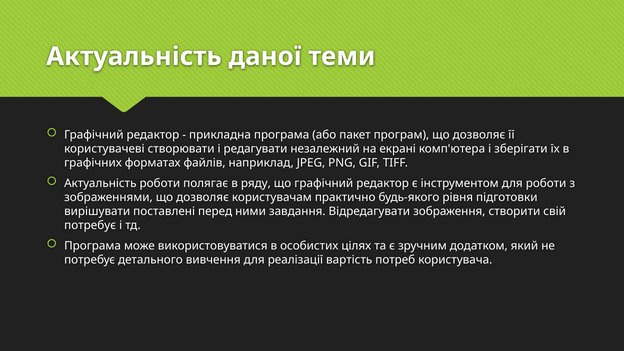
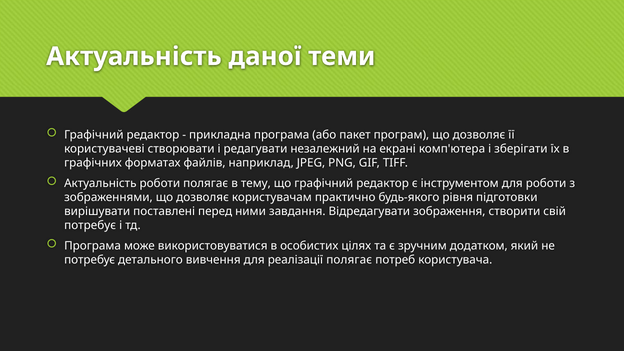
ряду: ряду -> тему (256, 183)
реалізації вартість: вартість -> полягає (349, 260)
